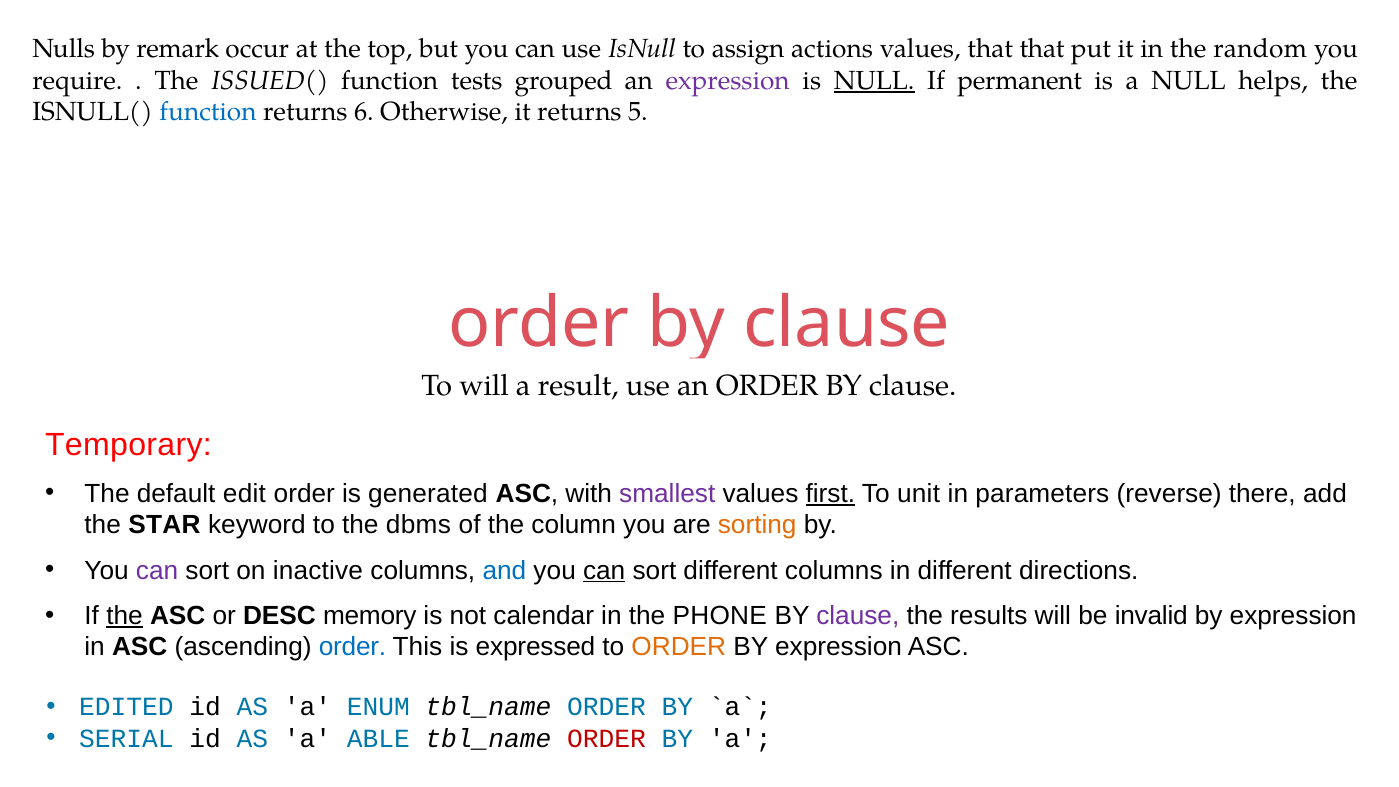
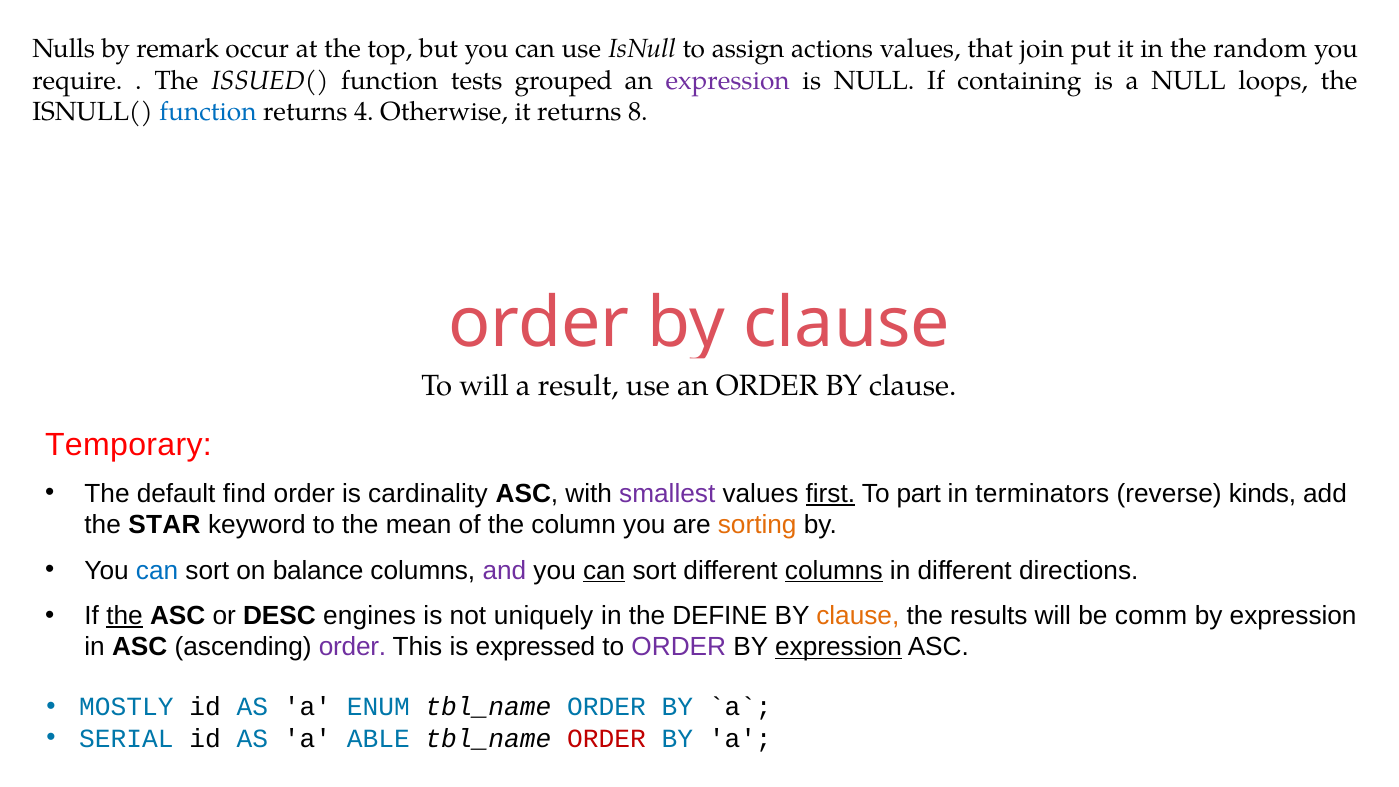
that that: that -> join (1042, 49)
NULL underline: present -> none (874, 80)
permanent: permanent -> containing (1019, 80)
helps: helps -> loops (1273, 80)
6: 6 -> 4 (364, 112)
5: 5 -> 8 (638, 112)
edit: edit -> find (244, 493)
generated: generated -> cardinality (428, 493)
unit: unit -> part (919, 493)
parameters: parameters -> terminators (1042, 493)
there: there -> kinds (1262, 493)
dbms: dbms -> mean (419, 525)
can colour: purple -> blue (157, 570)
inactive: inactive -> balance (318, 570)
and colour: blue -> purple (504, 570)
columns underline: none -> present (834, 570)
memory: memory -> engines (370, 616)
calendar: calendar -> uniquely (544, 616)
PHONE: PHONE -> DEFINE (720, 616)
clause colour: purple -> orange (858, 616)
invalid: invalid -> comm (1151, 616)
order colour: blue -> purple (353, 647)
ORDER colour: orange -> purple (679, 647)
expression underline: none -> present (839, 647)
EDITED: EDITED -> MOSTLY (126, 707)
